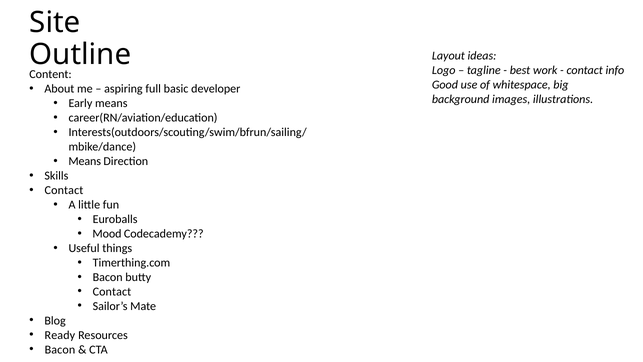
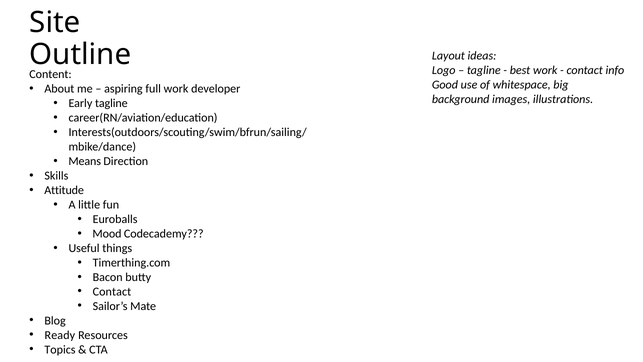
full basic: basic -> work (176, 89)
Early means: means -> tagline (111, 103)
Contact: Contact -> Attitude (64, 190)
Bacon: Bacon -> Topics (60, 349)
